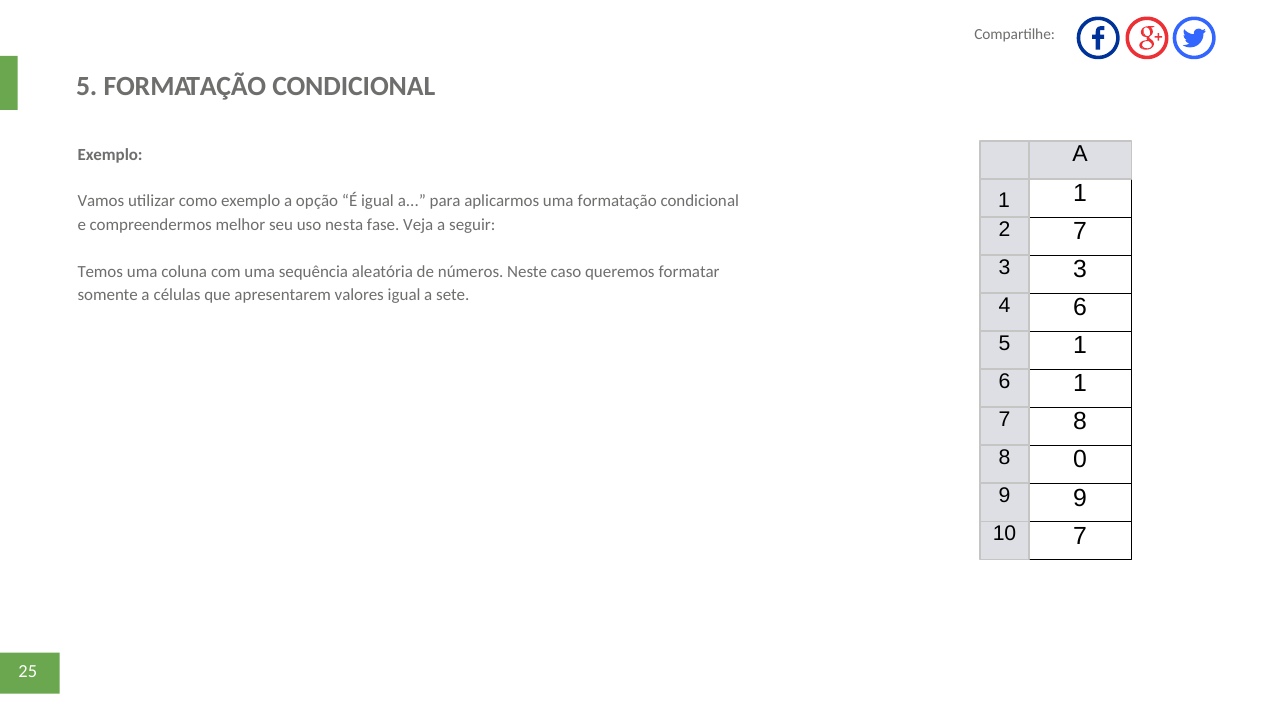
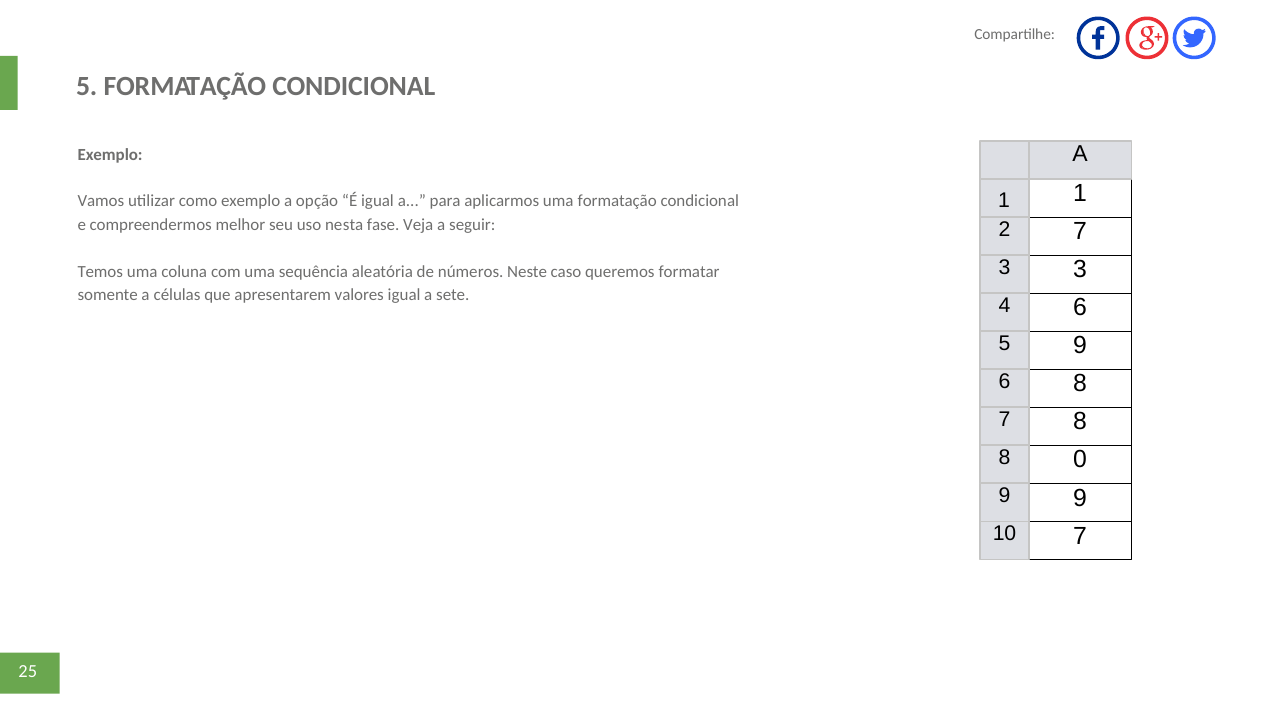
5 1: 1 -> 9 (1080, 346)
6 1: 1 -> 8 (1080, 384)
